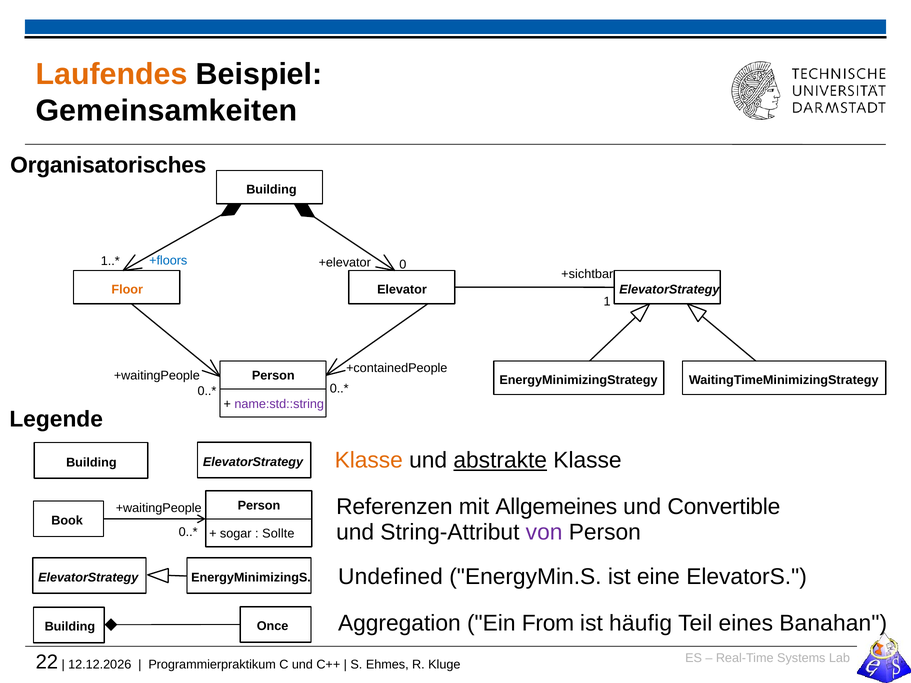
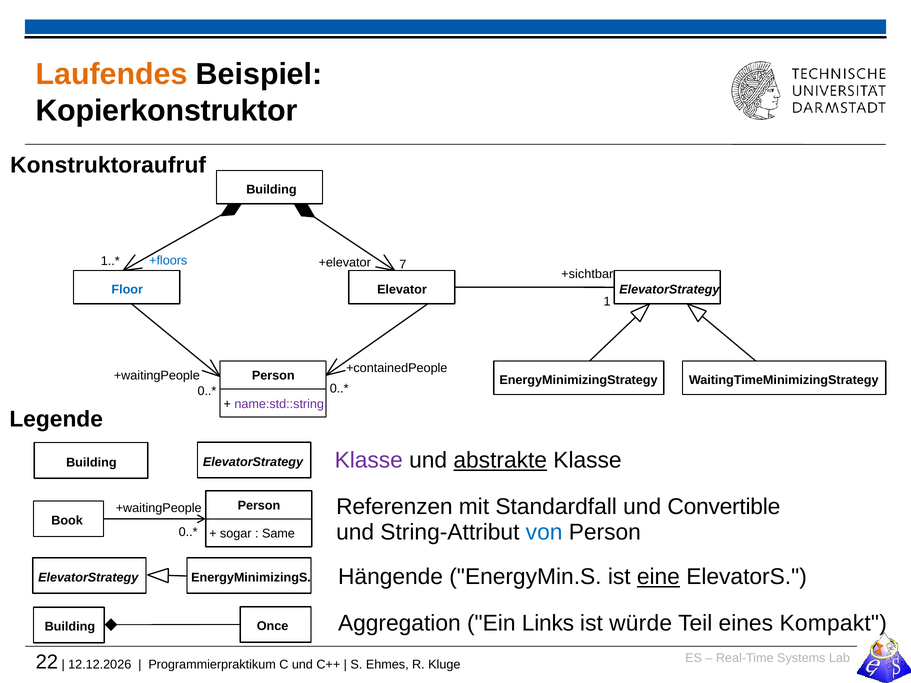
Gemeinsamkeiten: Gemeinsamkeiten -> Kopierkonstruktor (167, 111)
Organisatorisches: Organisatorisches -> Konstruktoraufruf (108, 165)
0: 0 -> 7 (403, 265)
Floor colour: orange -> blue (127, 290)
Klasse colour: orange -> purple (369, 460)
Allgemeines: Allgemeines -> Standardfall (556, 507)
von colour: purple -> blue (544, 533)
Sollte: Sollte -> Same (278, 534)
Undefined: Undefined -> Hängende (391, 577)
eine underline: none -> present (658, 577)
From: From -> Links (548, 623)
häufig: häufig -> würde (641, 623)
Banahan: Banahan -> Kompakt (833, 623)
